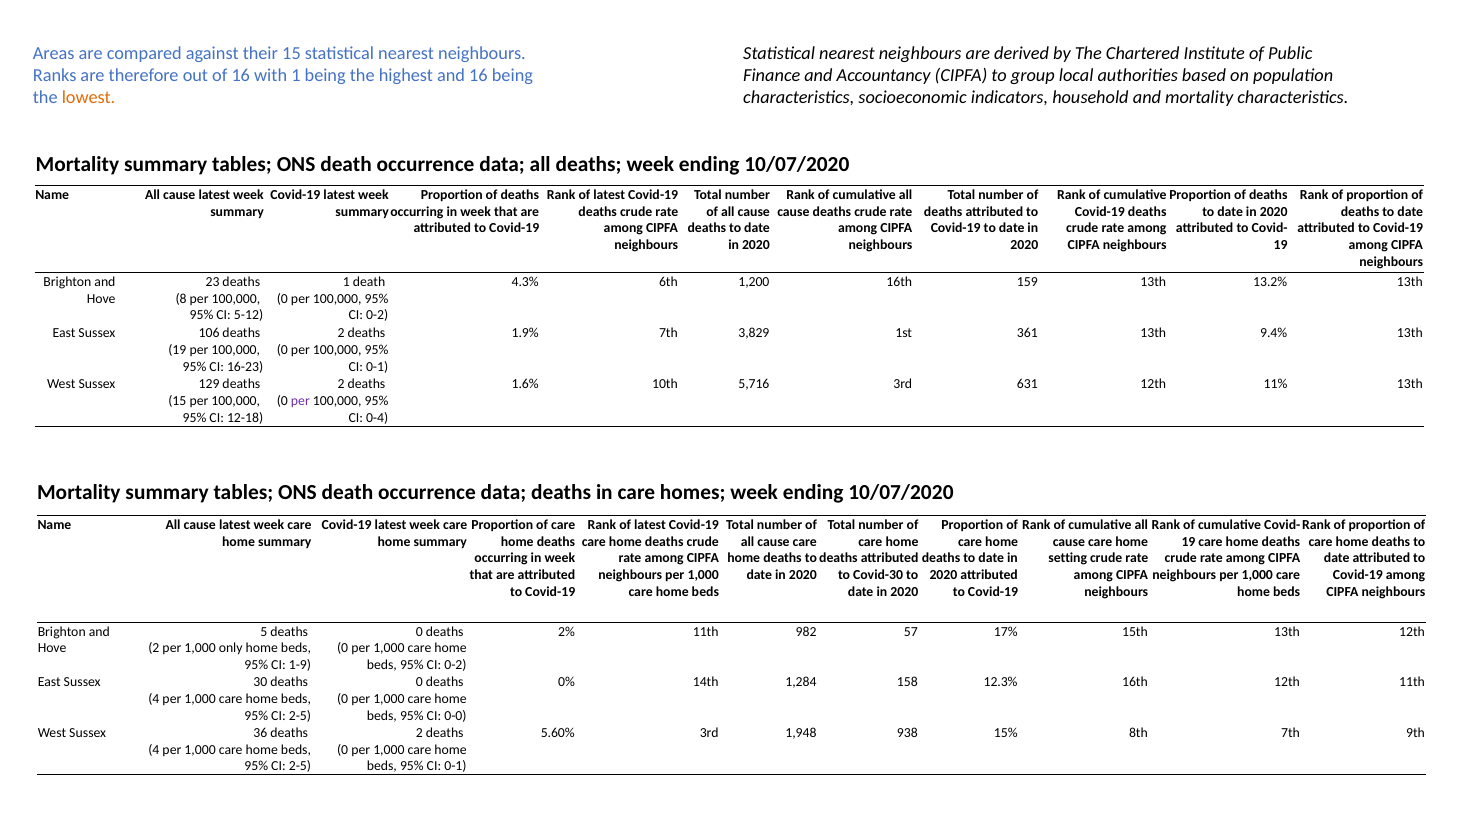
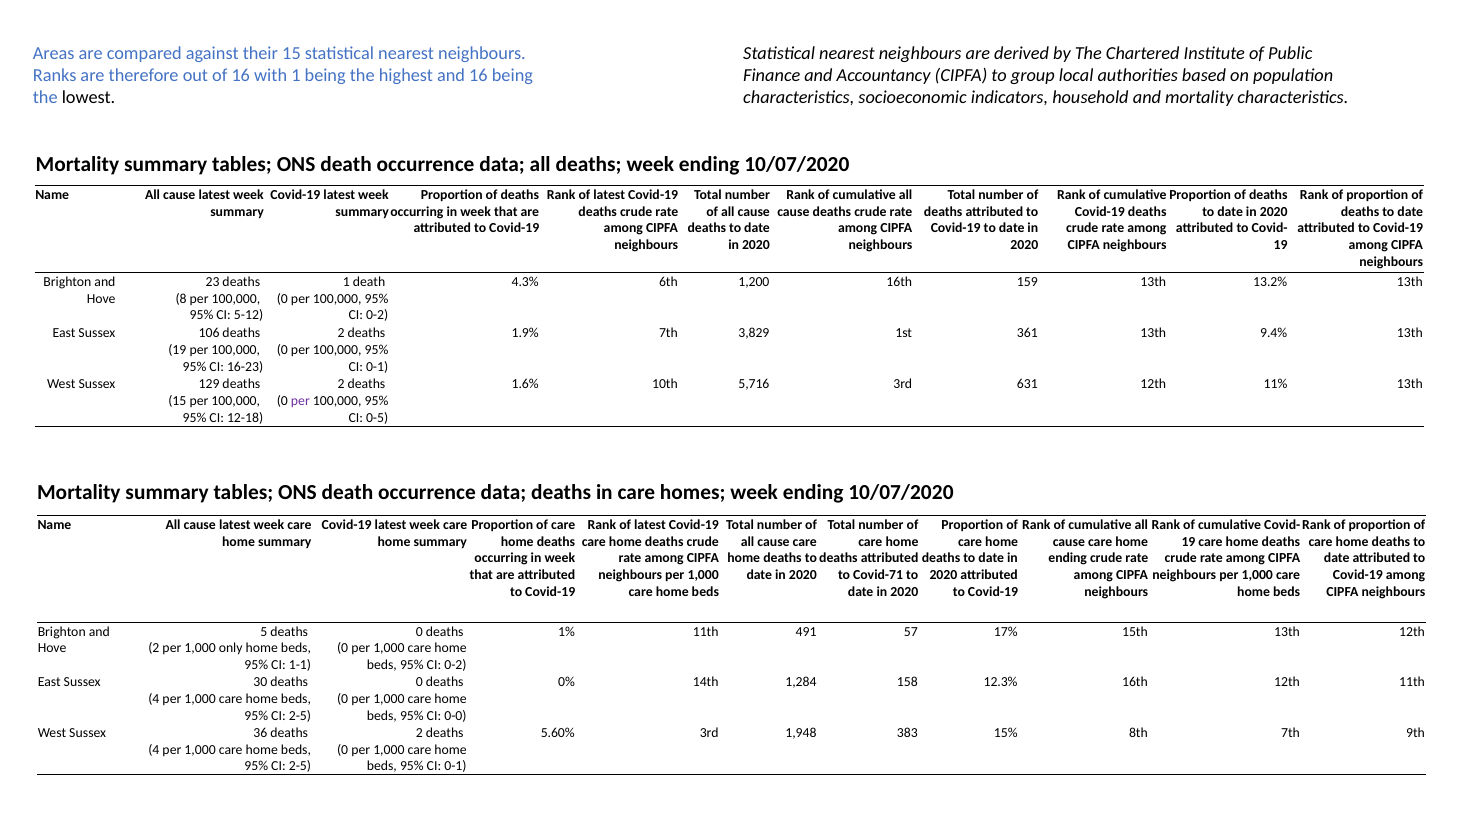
lowest colour: orange -> black (89, 97)
0-4: 0-4 -> 0-5 (377, 418)
setting: setting -> ending (1068, 558)
Covid-30: Covid-30 -> Covid-71 (878, 575)
2%: 2% -> 1% (567, 632)
982: 982 -> 491 (806, 632)
1-9: 1-9 -> 1-1 (300, 665)
938: 938 -> 383 (907, 733)
